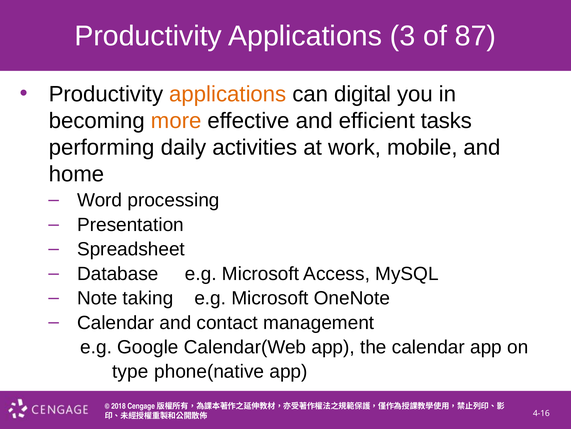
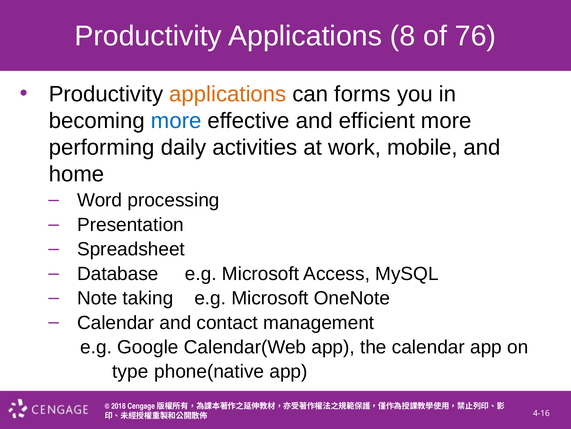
3: 3 -> 8 (403, 36)
87: 87 -> 76 (476, 36)
digital: digital -> forms (363, 94)
more colour: orange -> blue (176, 121)
efficient tasks: tasks -> more (446, 121)
